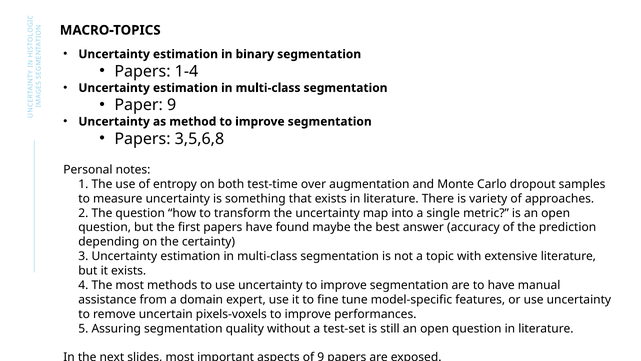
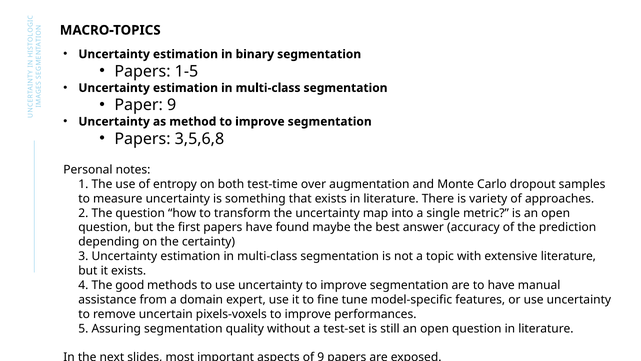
1-4: 1-4 -> 1-5 (186, 71)
The most: most -> good (130, 285)
